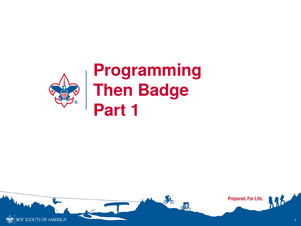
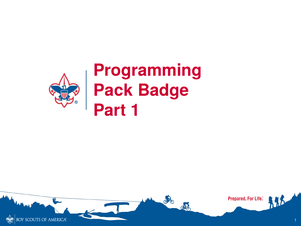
Then: Then -> Pack (113, 90)
